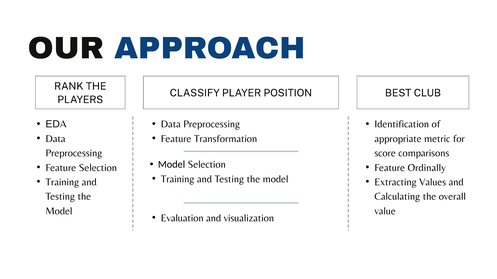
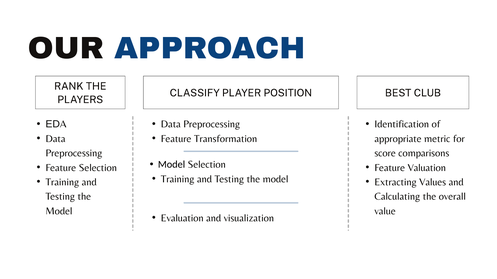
Ordinally: Ordinally -> Valuation (427, 168)
